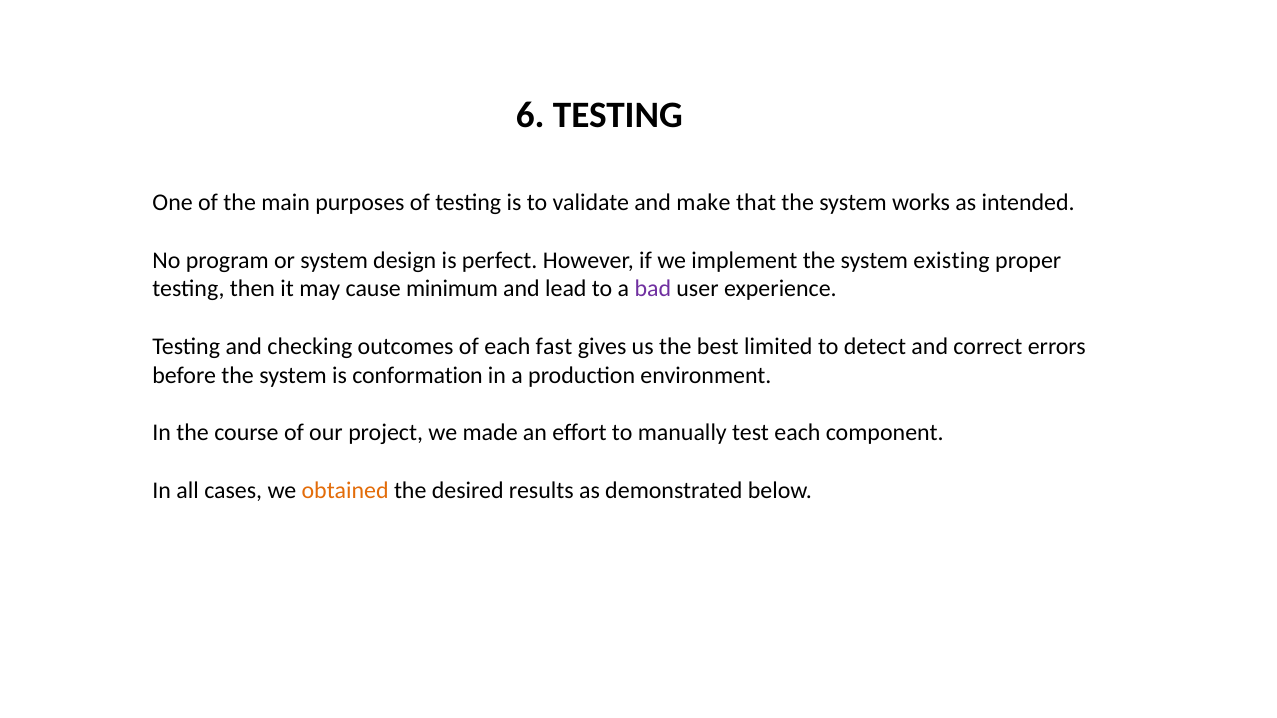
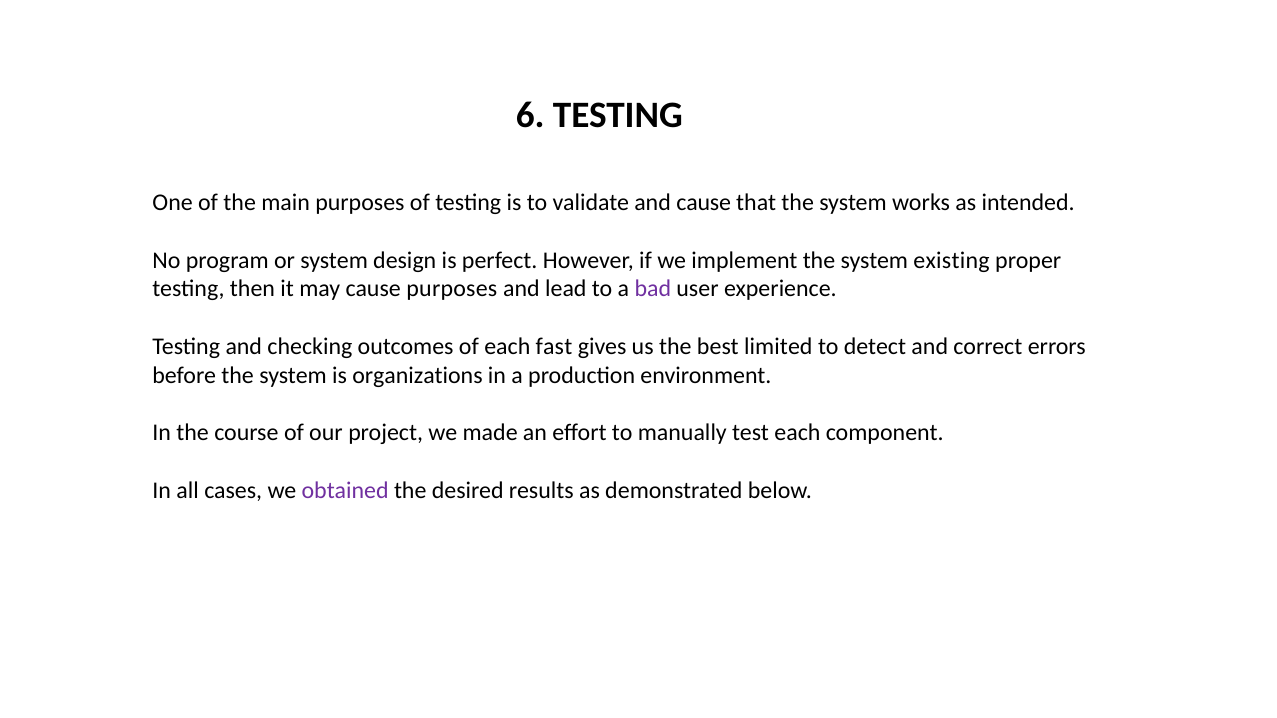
and make: make -> cause (704, 203)
cause minimum: minimum -> purposes (452, 289)
conformation: conformation -> organizations (417, 375)
obtained colour: orange -> purple (345, 490)
